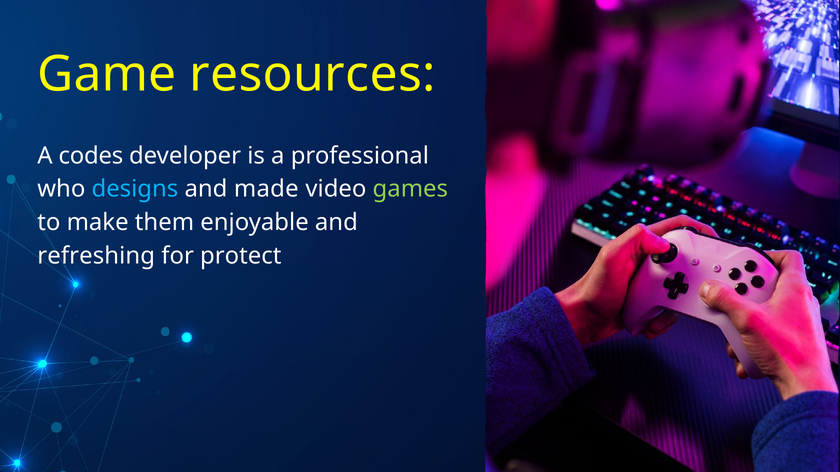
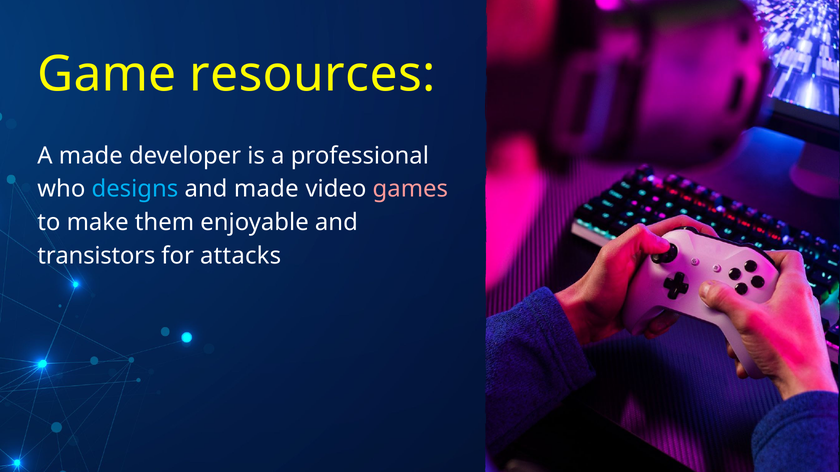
A codes: codes -> made (91, 156)
games colour: light green -> pink (410, 189)
refreshing: refreshing -> transistors (96, 256)
protect: protect -> attacks (241, 256)
